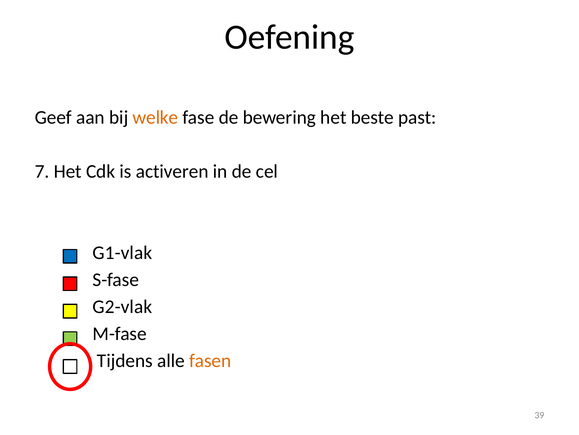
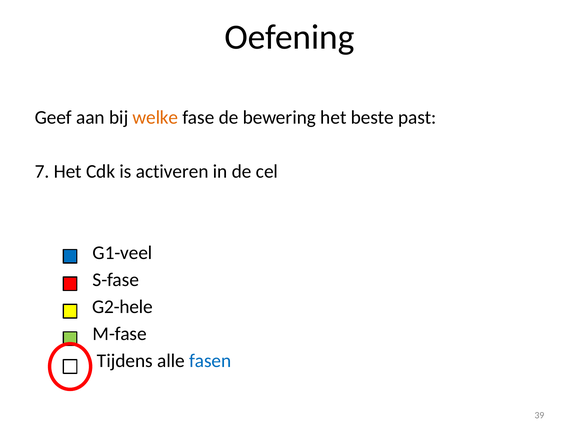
G1-vlak: G1-vlak -> G1-veel (122, 252)
G2-vlak: G2-vlak -> G2-hele (123, 306)
fasen colour: orange -> blue (210, 360)
